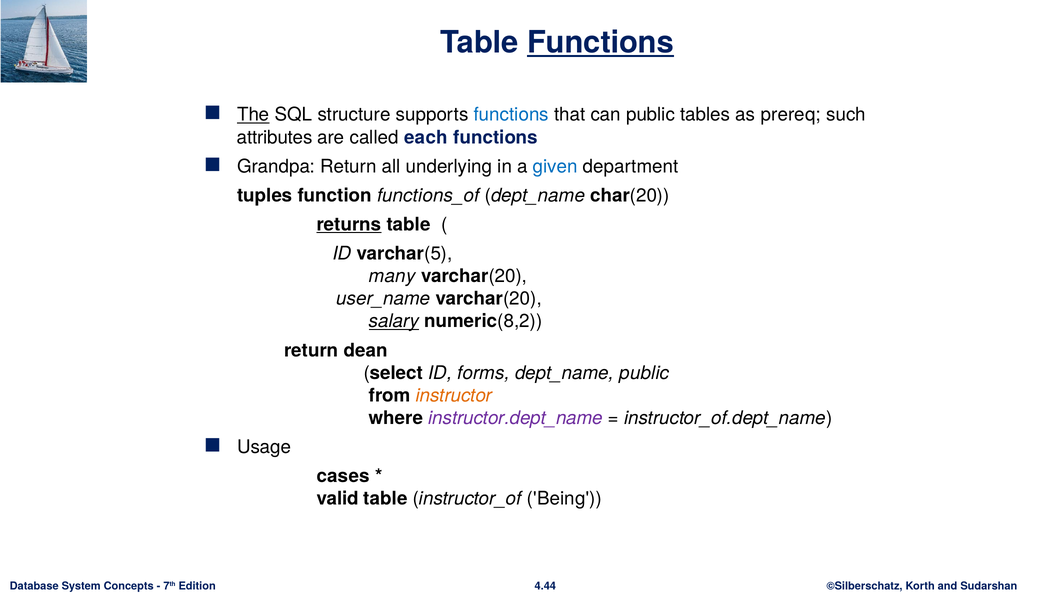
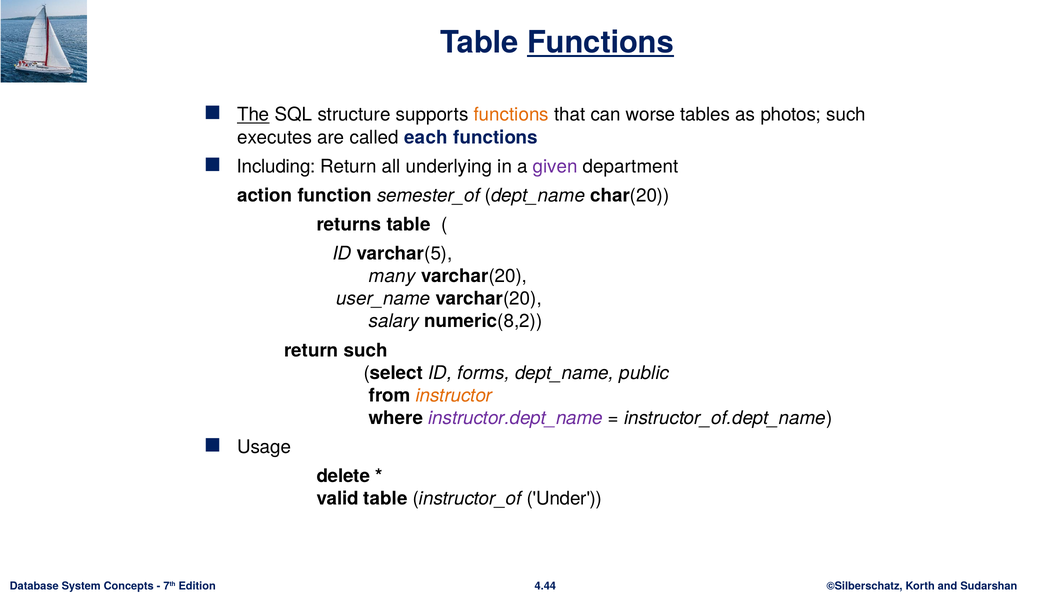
functions colour: blue -> orange (511, 115)
can public: public -> worse (651, 115)
prereq: prereq -> photos (791, 115)
attributes: attributes -> executes (275, 137)
Grandpa: Grandpa -> Including (276, 166)
given colour: blue -> purple (555, 166)
tuples: tuples -> action (265, 196)
functions_of: functions_of -> semester_of (428, 196)
returns underline: present -> none (349, 225)
salary underline: present -> none (394, 321)
return dean: dean -> such (366, 351)
cases: cases -> delete (343, 476)
Being: Being -> Under (565, 499)
